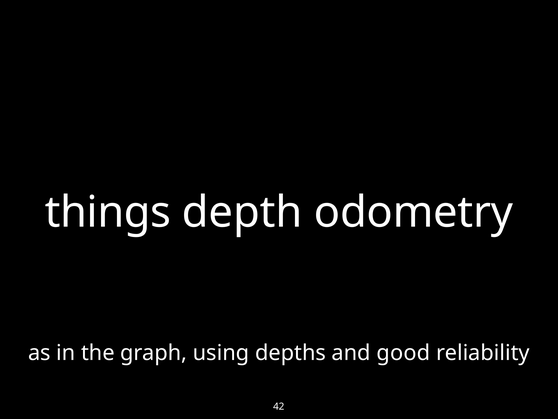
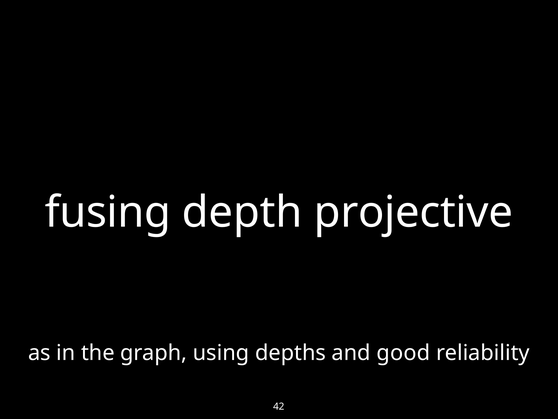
things: things -> fusing (108, 212)
odometry: odometry -> projective (413, 212)
